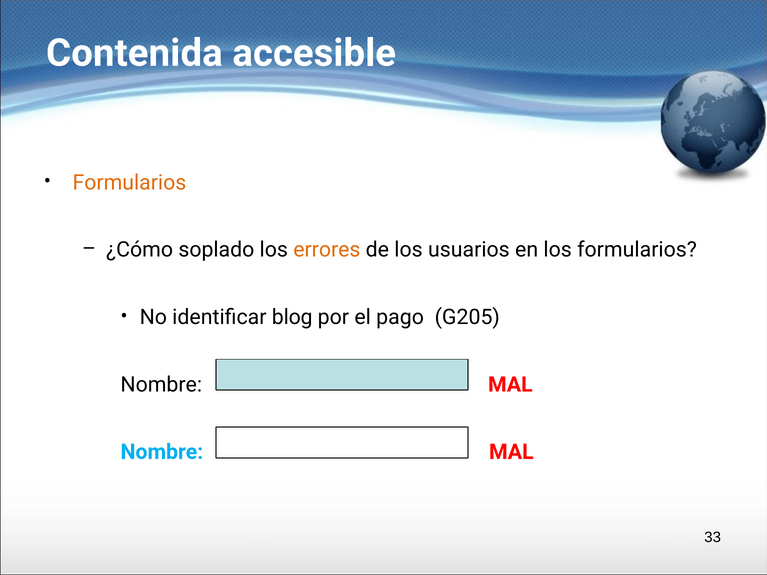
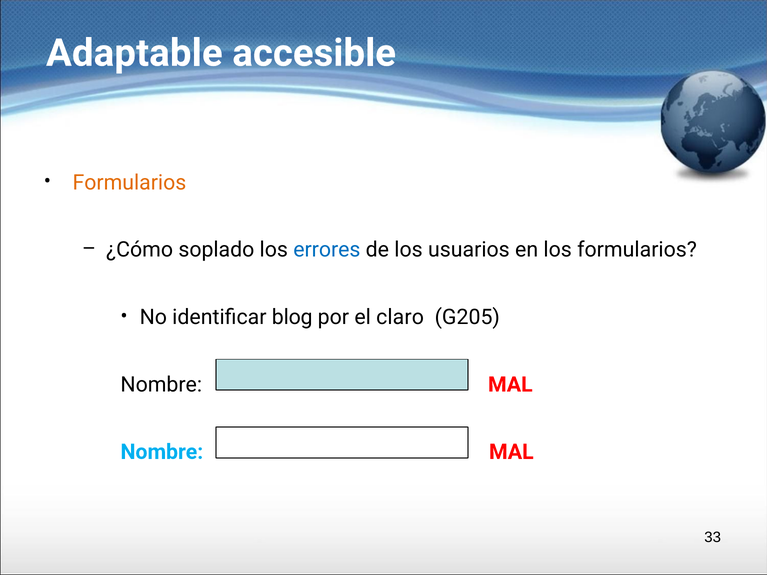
Contenida: Contenida -> Adaptable (134, 53)
errores colour: orange -> blue (327, 250)
pago: pago -> claro (400, 317)
